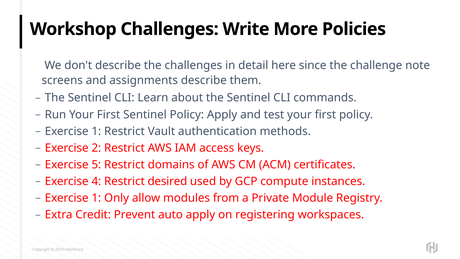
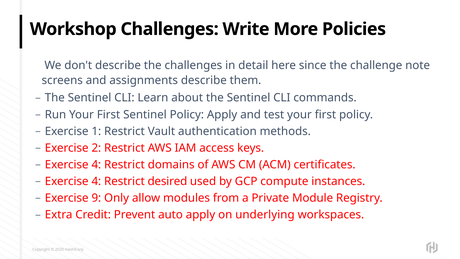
5: 5 -> 4 (96, 164)
1: 1 -> 9 (96, 198)
registering: registering -> underlying (265, 214)
